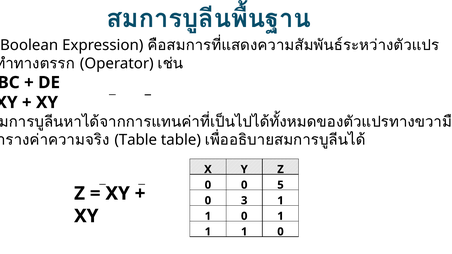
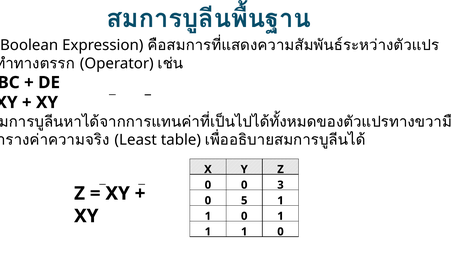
Table: Table -> Least (136, 140)
5: 5 -> 3 (280, 185)
3: 3 -> 5 (244, 201)
